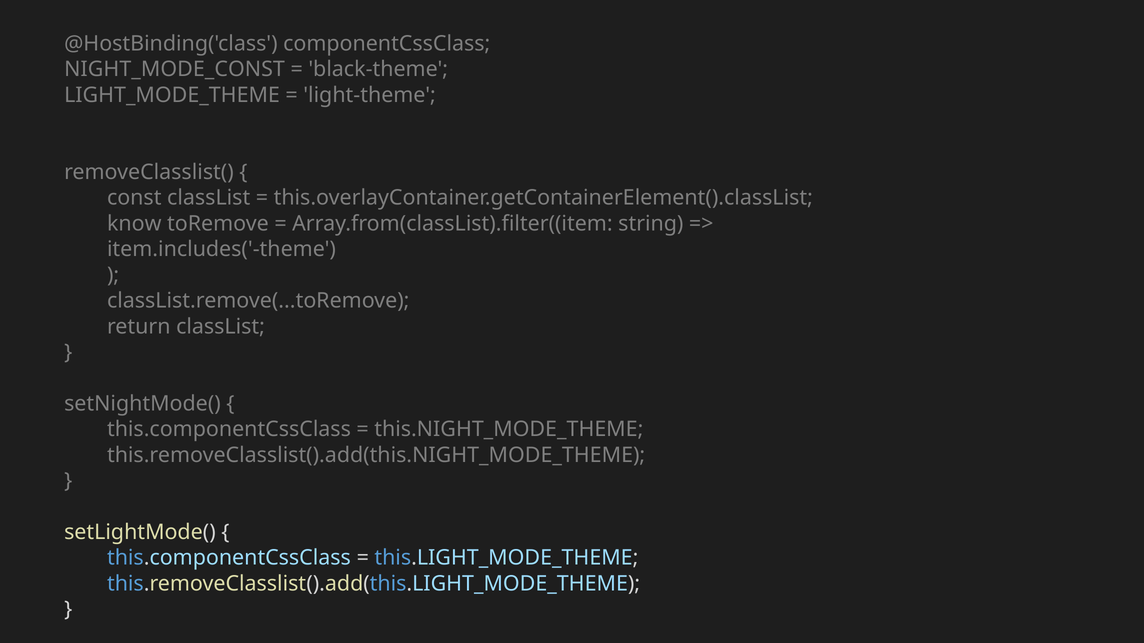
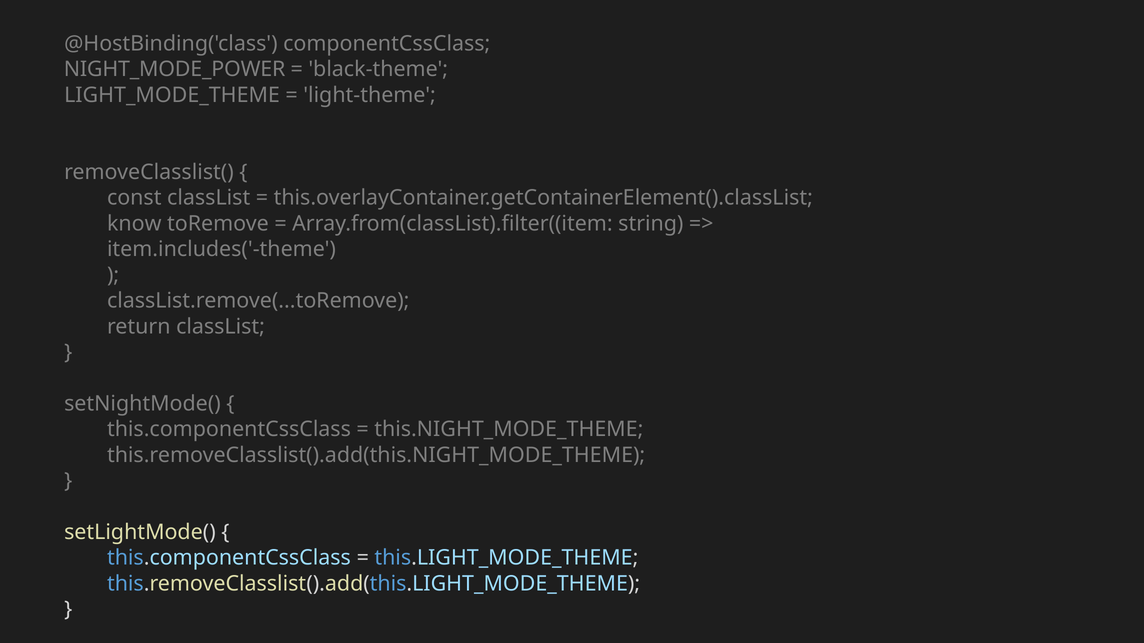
NIGHT_MODE_CONST: NIGHT_MODE_CONST -> NIGHT_MODE_POWER (175, 69)
